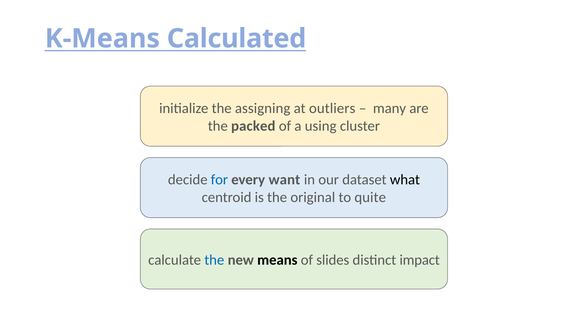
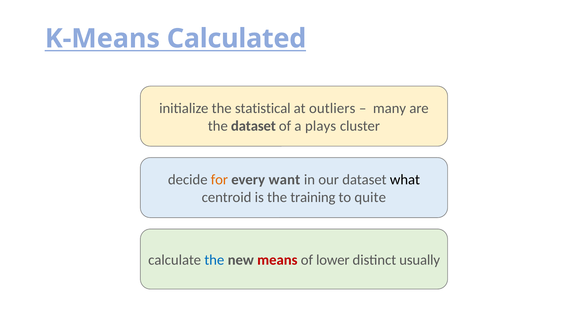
assigning: assigning -> statistical (263, 109)
the packed: packed -> dataset (253, 126)
using: using -> plays (321, 126)
for colour: blue -> orange (219, 180)
original: original -> training (313, 198)
means colour: black -> red (277, 261)
slides: slides -> lower (333, 261)
impact: impact -> usually (420, 261)
